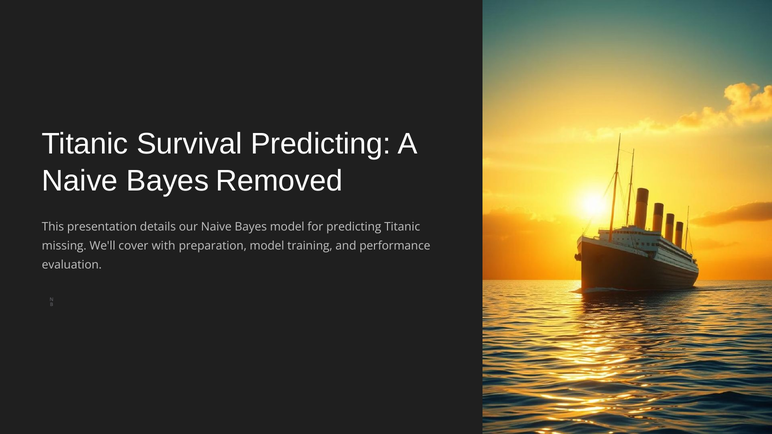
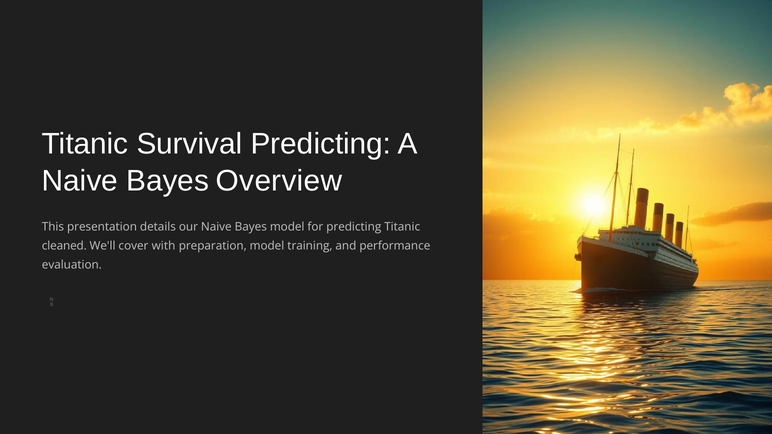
Removed: Removed -> Overview (279, 181)
missing: missing -> cleaned (64, 246)
